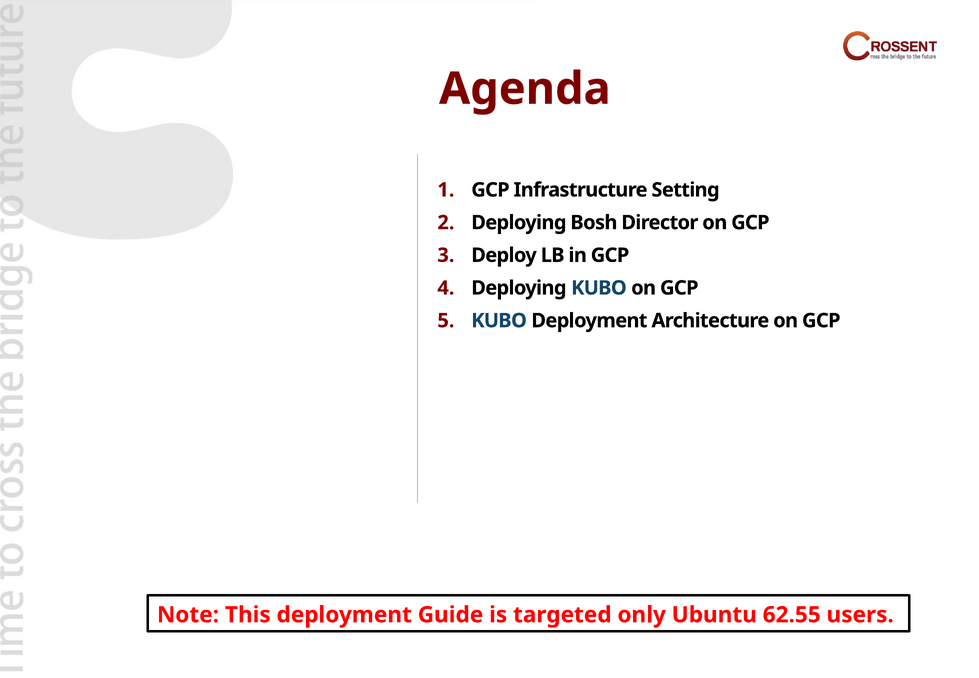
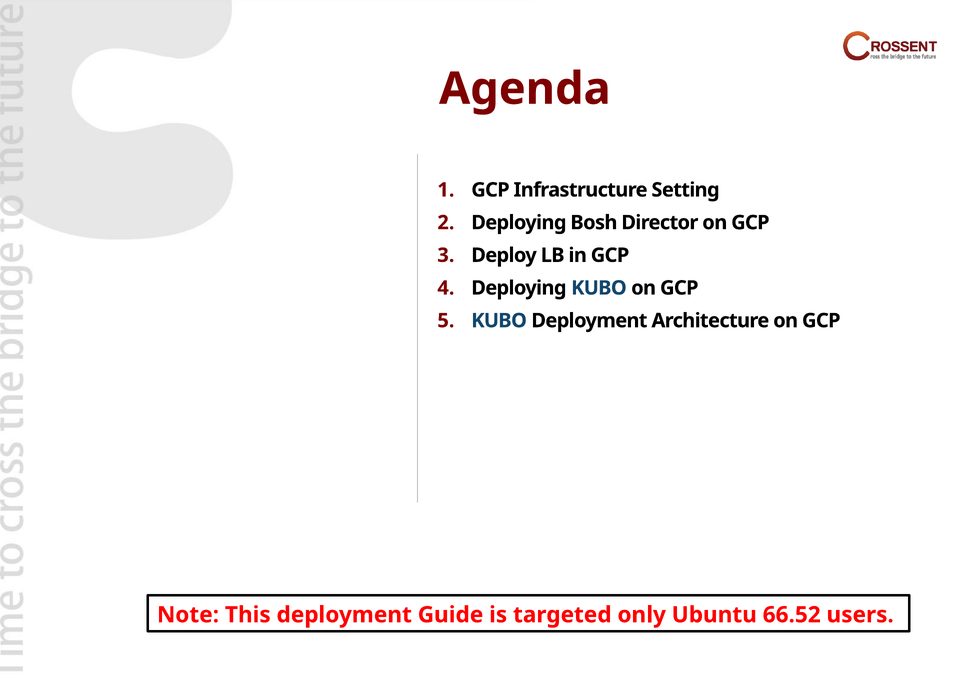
62.55: 62.55 -> 66.52 (792, 615)
